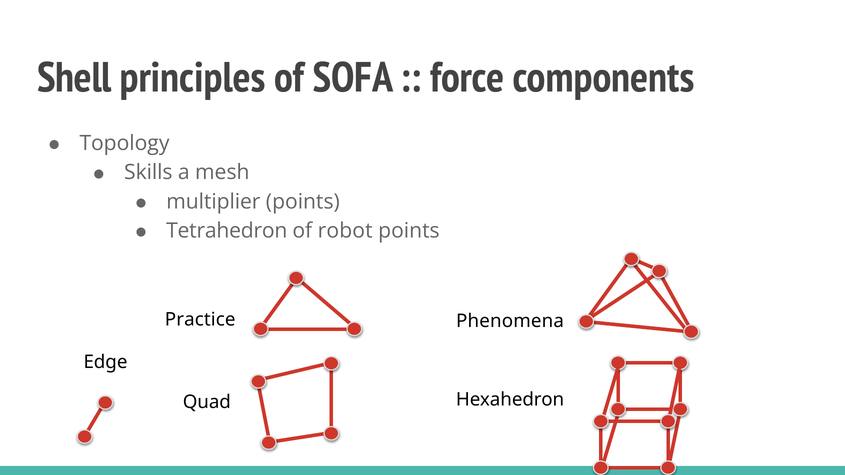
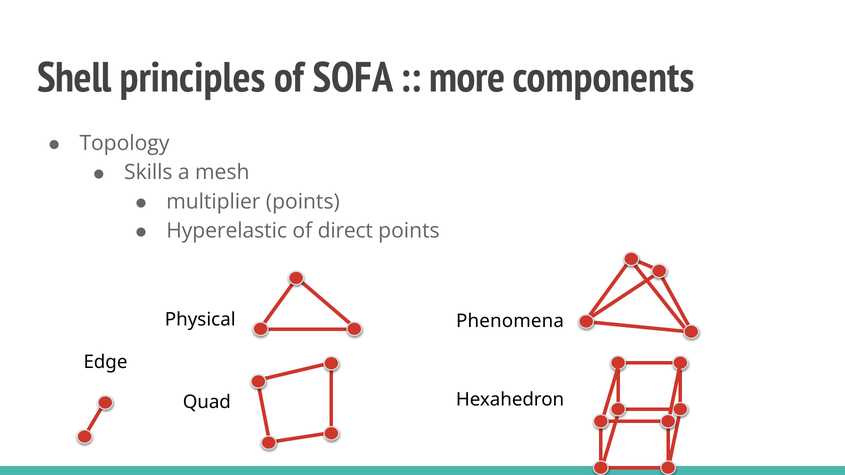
force: force -> more (467, 78)
Tetrahedron: Tetrahedron -> Hyperelastic (227, 231)
robot: robot -> direct (345, 231)
Practice: Practice -> Physical (200, 320)
